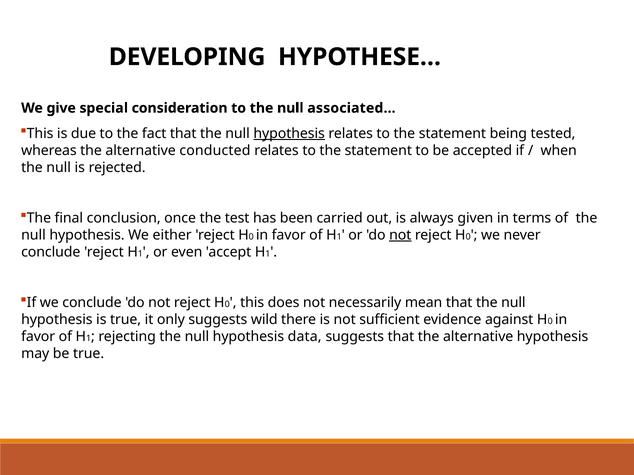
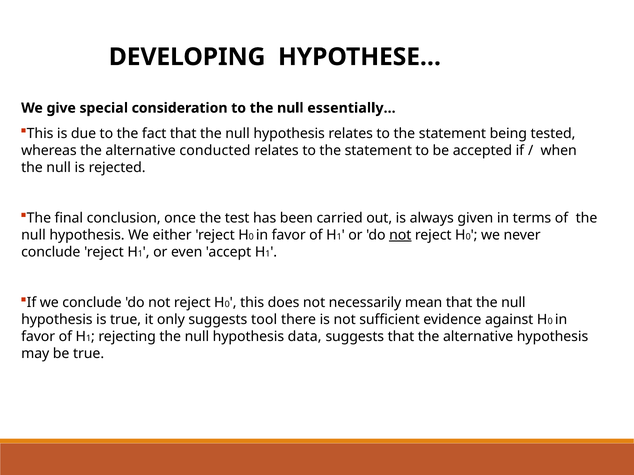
associated…: associated… -> essentially… (351, 108)
hypothesis underline: present -> none (289, 134)
wild: wild -> tool (264, 320)
